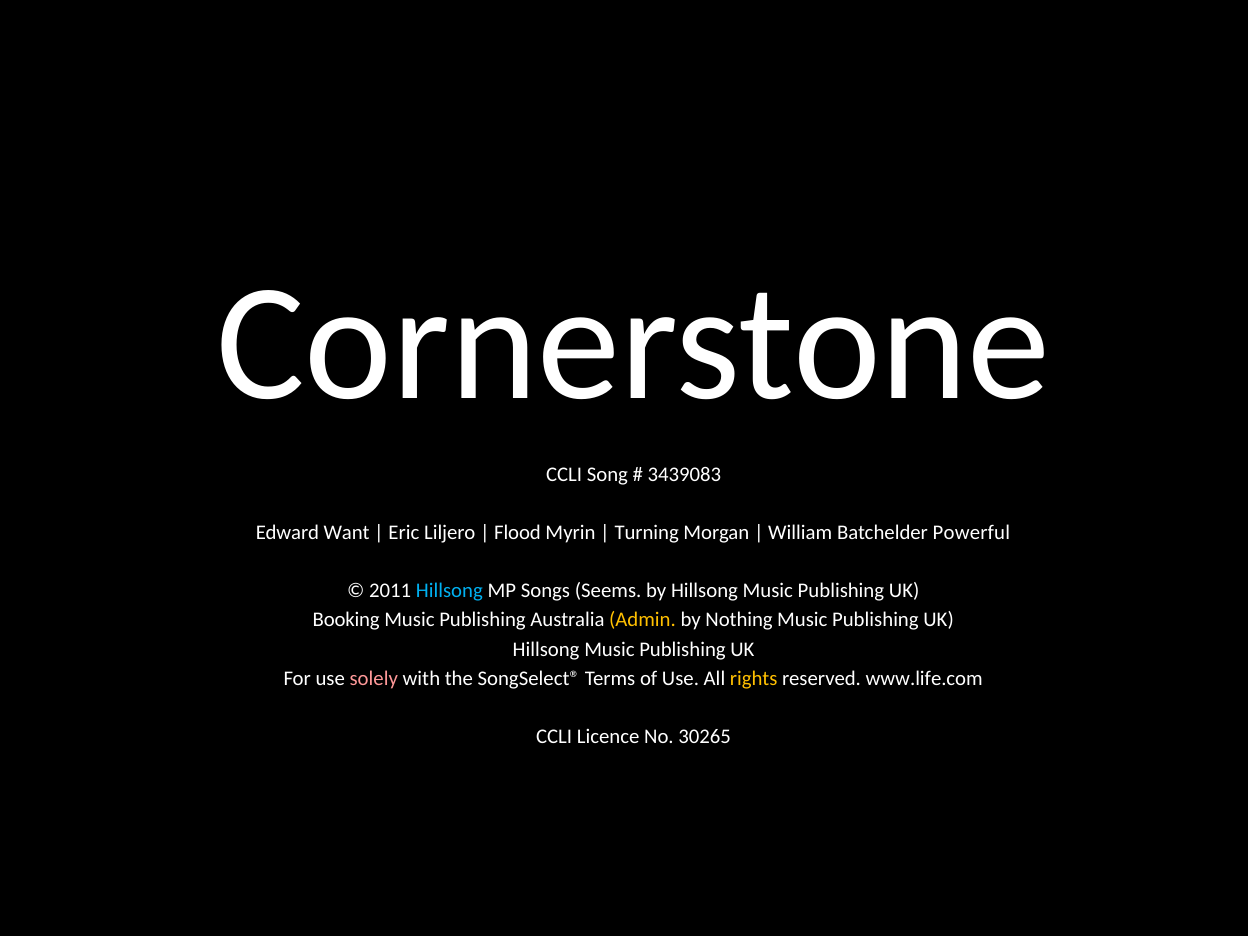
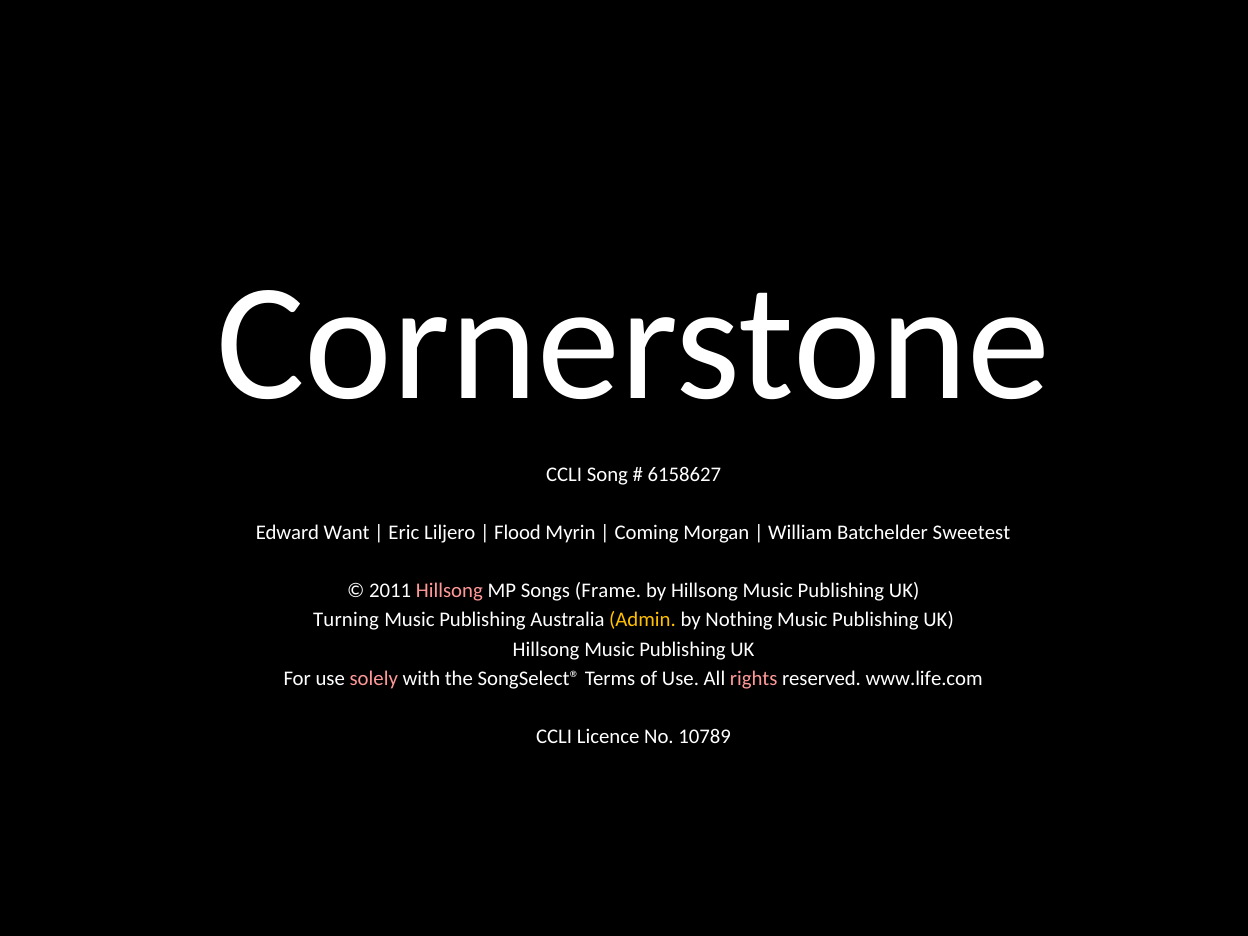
3439083: 3439083 -> 6158627 (684, 474)
Turning: Turning -> Coming (647, 533)
Powerful: Powerful -> Sweetest (971, 533)
Hillsong colour: light blue -> pink (449, 591)
Seems: Seems -> Frame (608, 591)
Booking: Booking -> Turning (346, 620)
rights colour: yellow -> pink (754, 678)
30265: 30265 -> 10789 (705, 737)
